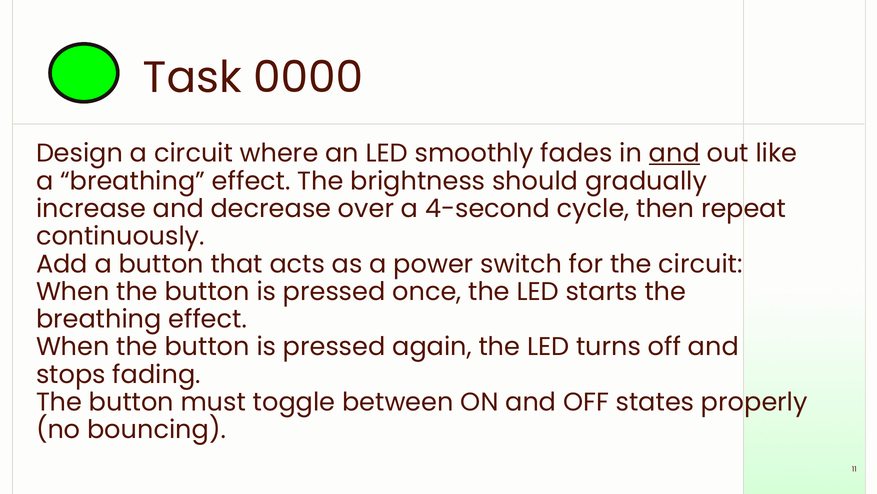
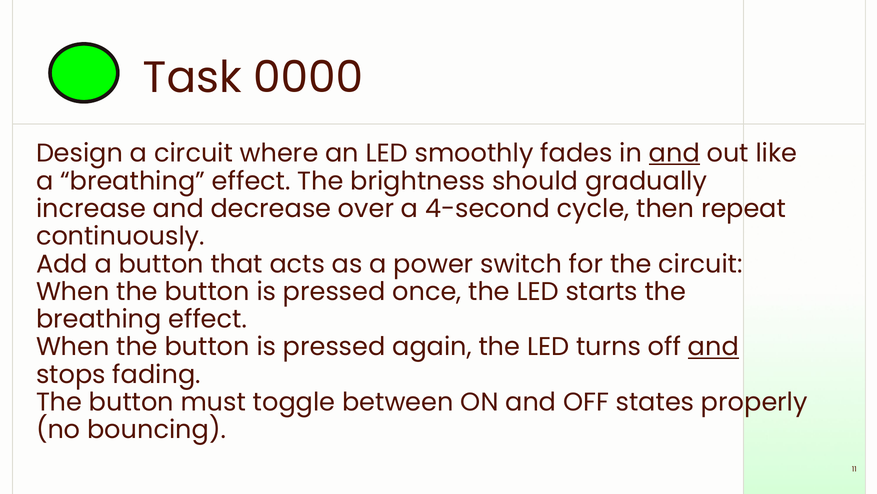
and underline: none -> present (713, 347)
